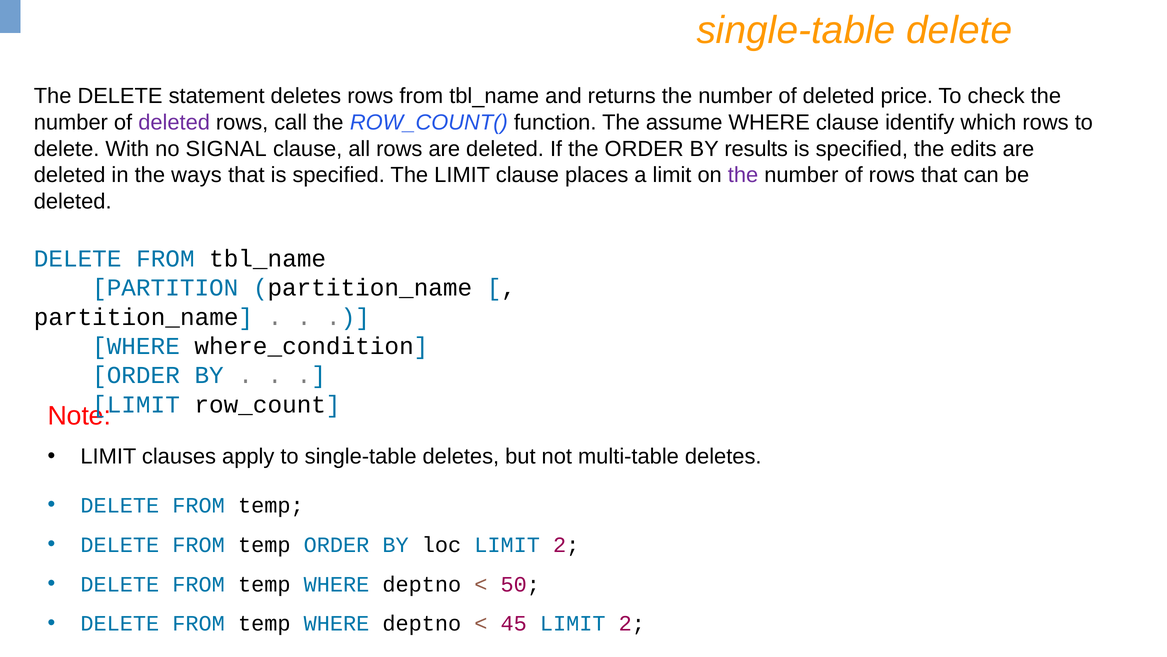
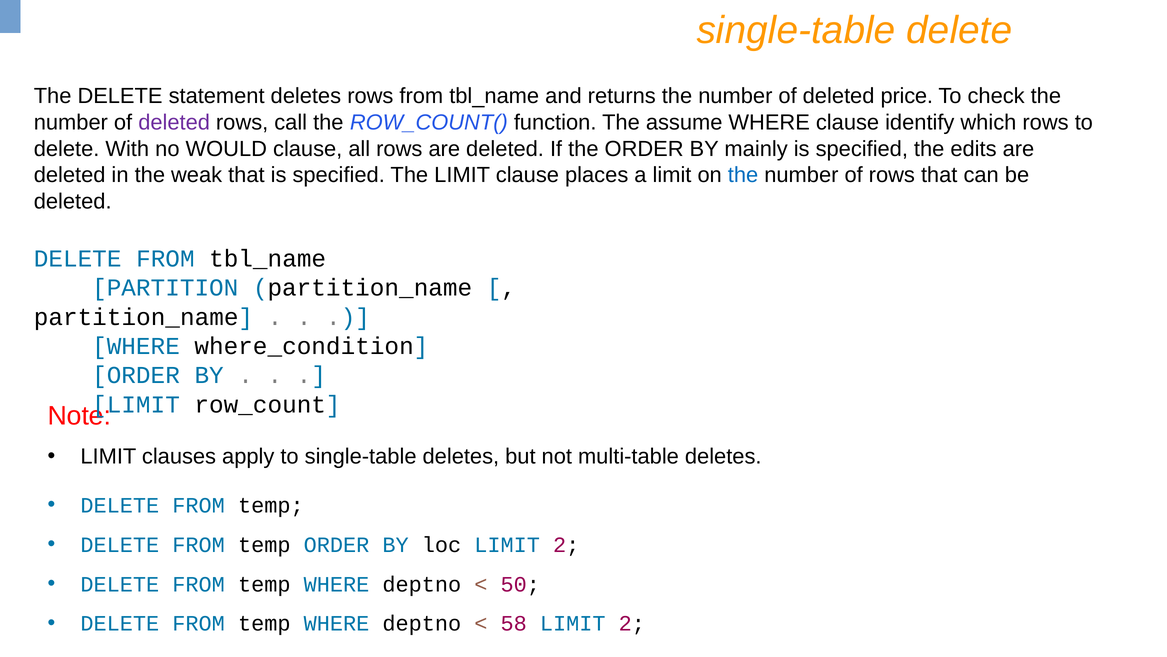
SIGNAL: SIGNAL -> WOULD (226, 149)
results: results -> mainly (756, 149)
ways: ways -> weak (197, 175)
the colour: purple -> blue (743, 175)
45: 45 -> 58 (514, 623)
